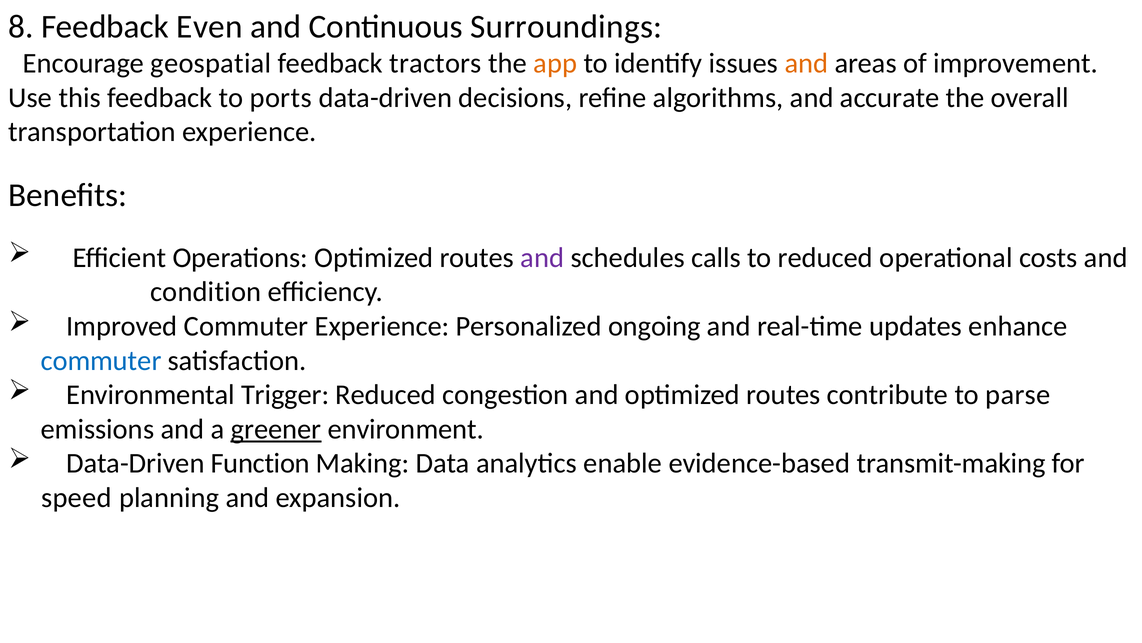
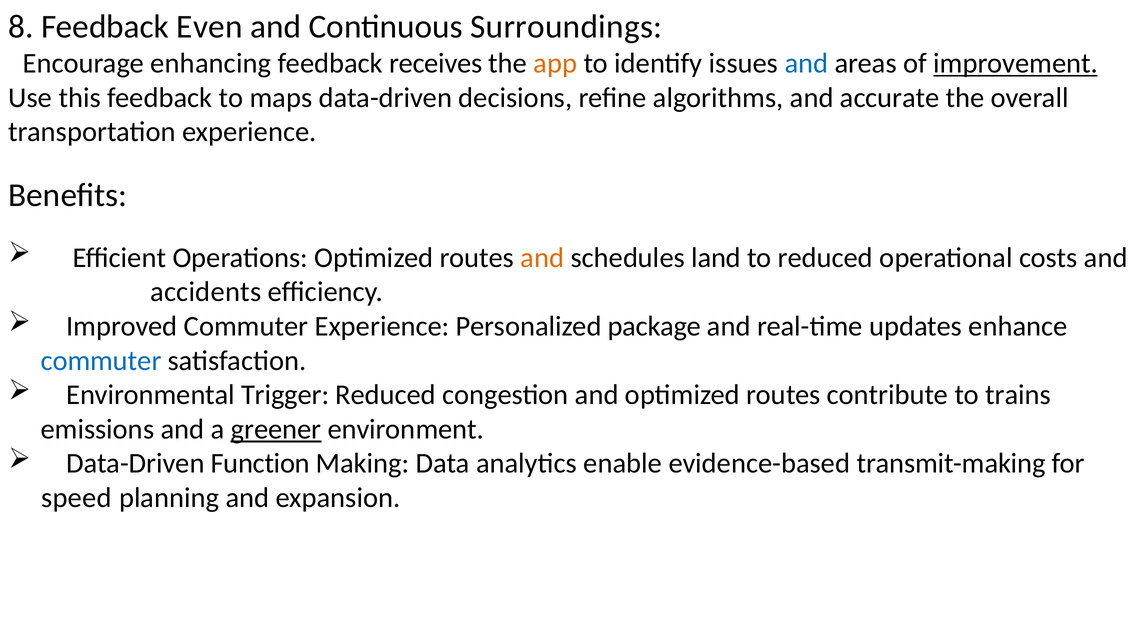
geospatial: geospatial -> enhancing (211, 63)
tractors: tractors -> receives (436, 63)
and colour: orange -> blue (806, 63)
improvement underline: none -> present (1016, 63)
ports: ports -> maps (281, 98)
and colour: purple -> orange (542, 257)
calls: calls -> land (716, 257)
condition: condition -> accidents (206, 292)
ongoing: ongoing -> package (654, 326)
parse: parse -> trains (1018, 395)
